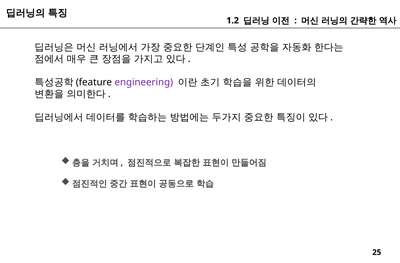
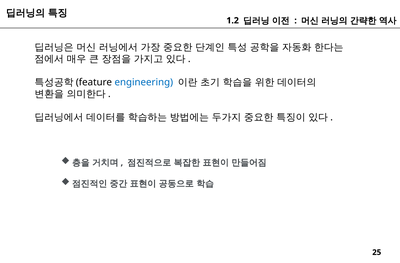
engineering colour: purple -> blue (144, 82)
